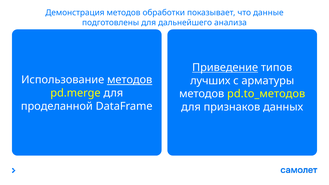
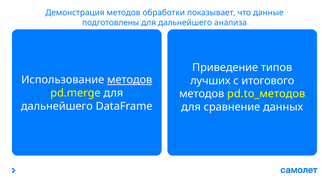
Приведение underline: present -> none (225, 68)
арматуры: арматуры -> итогового (268, 81)
проделанной: проделанной -> дальнейшего (57, 106)
признаков: признаков -> сравнение (232, 107)
